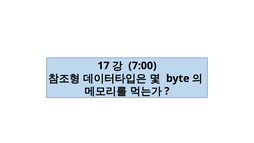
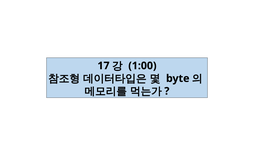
7:00: 7:00 -> 1:00 (142, 66)
